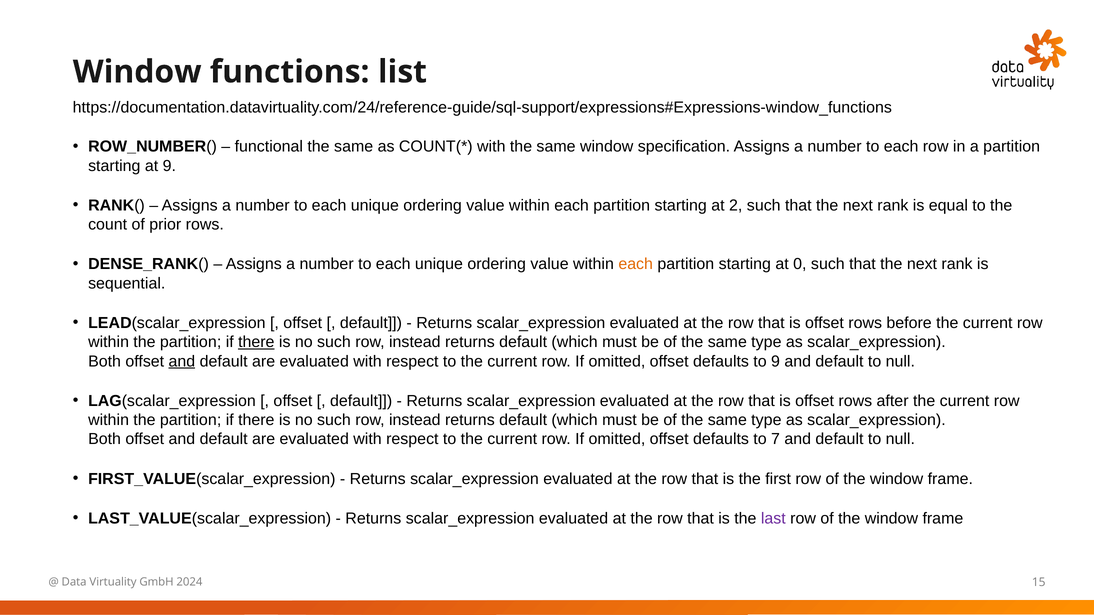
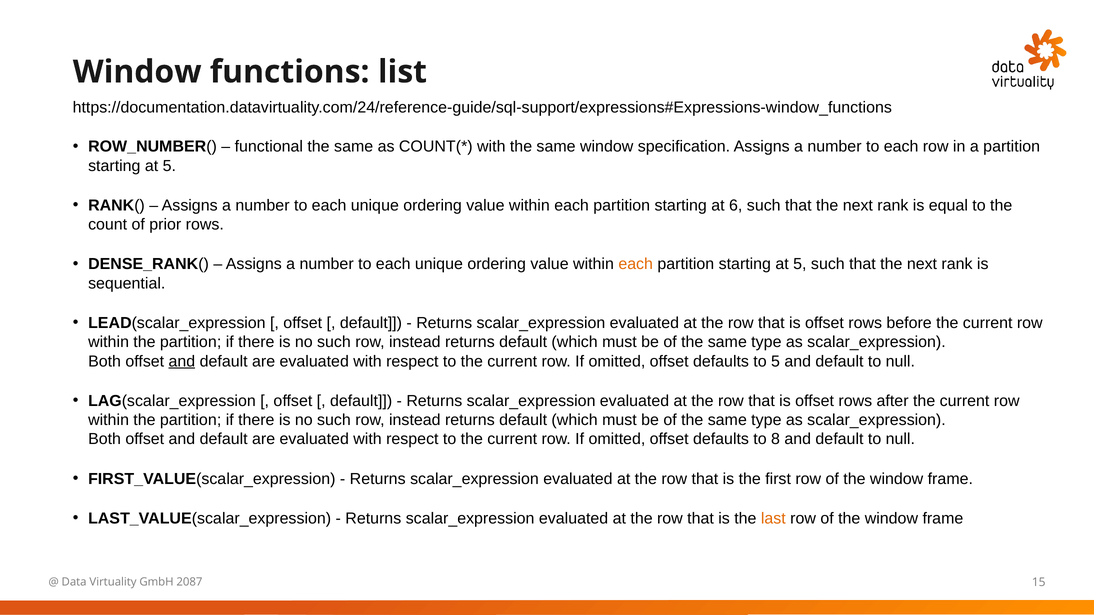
9: 9 -> 5 (169, 166)
2: 2 -> 6 (736, 206)
0: 0 -> 5 (800, 264)
there underline: present -> none (256, 342)
to 9: 9 -> 5 (776, 362)
7: 7 -> 8 (776, 439)
last colour: purple -> orange (773, 519)
2024: 2024 -> 2087 (189, 582)
